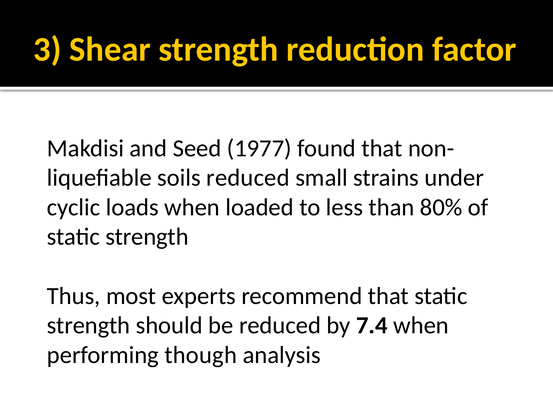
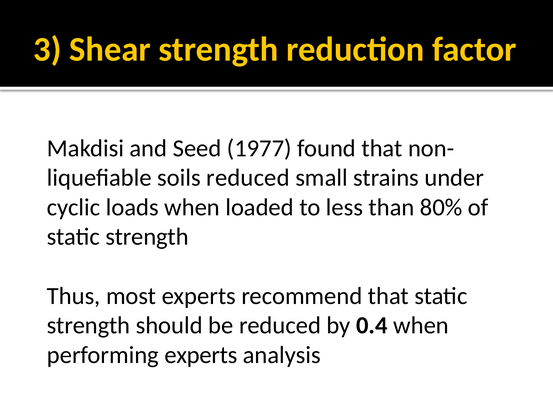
7.4: 7.4 -> 0.4 (372, 325)
performing though: though -> experts (201, 355)
